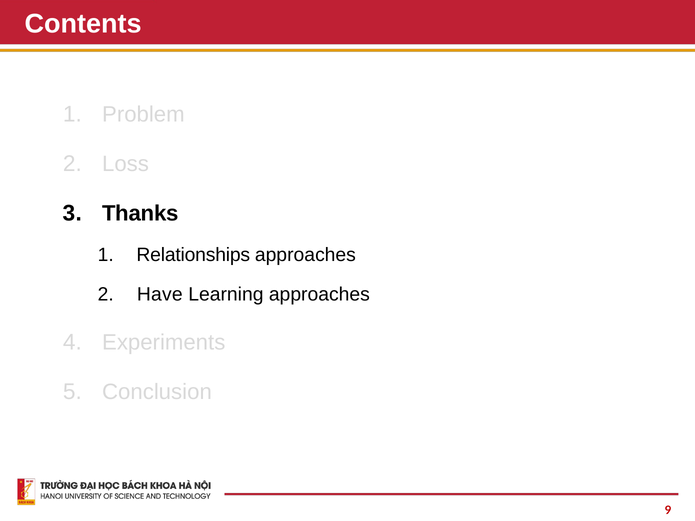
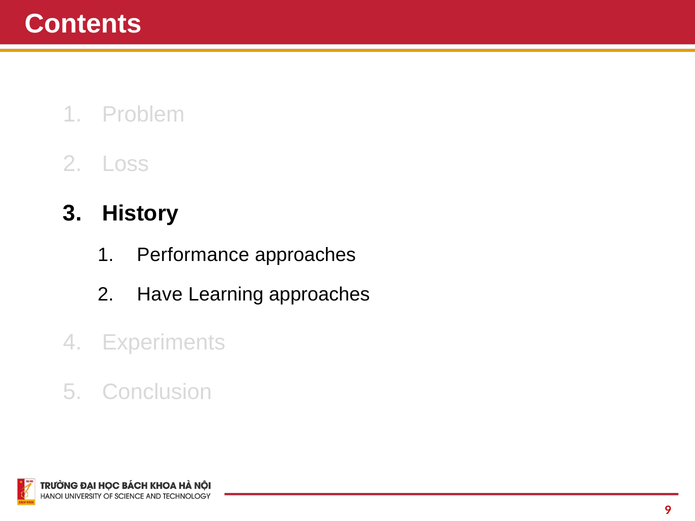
Thanks: Thanks -> History (140, 214)
Relationships: Relationships -> Performance (193, 255)
